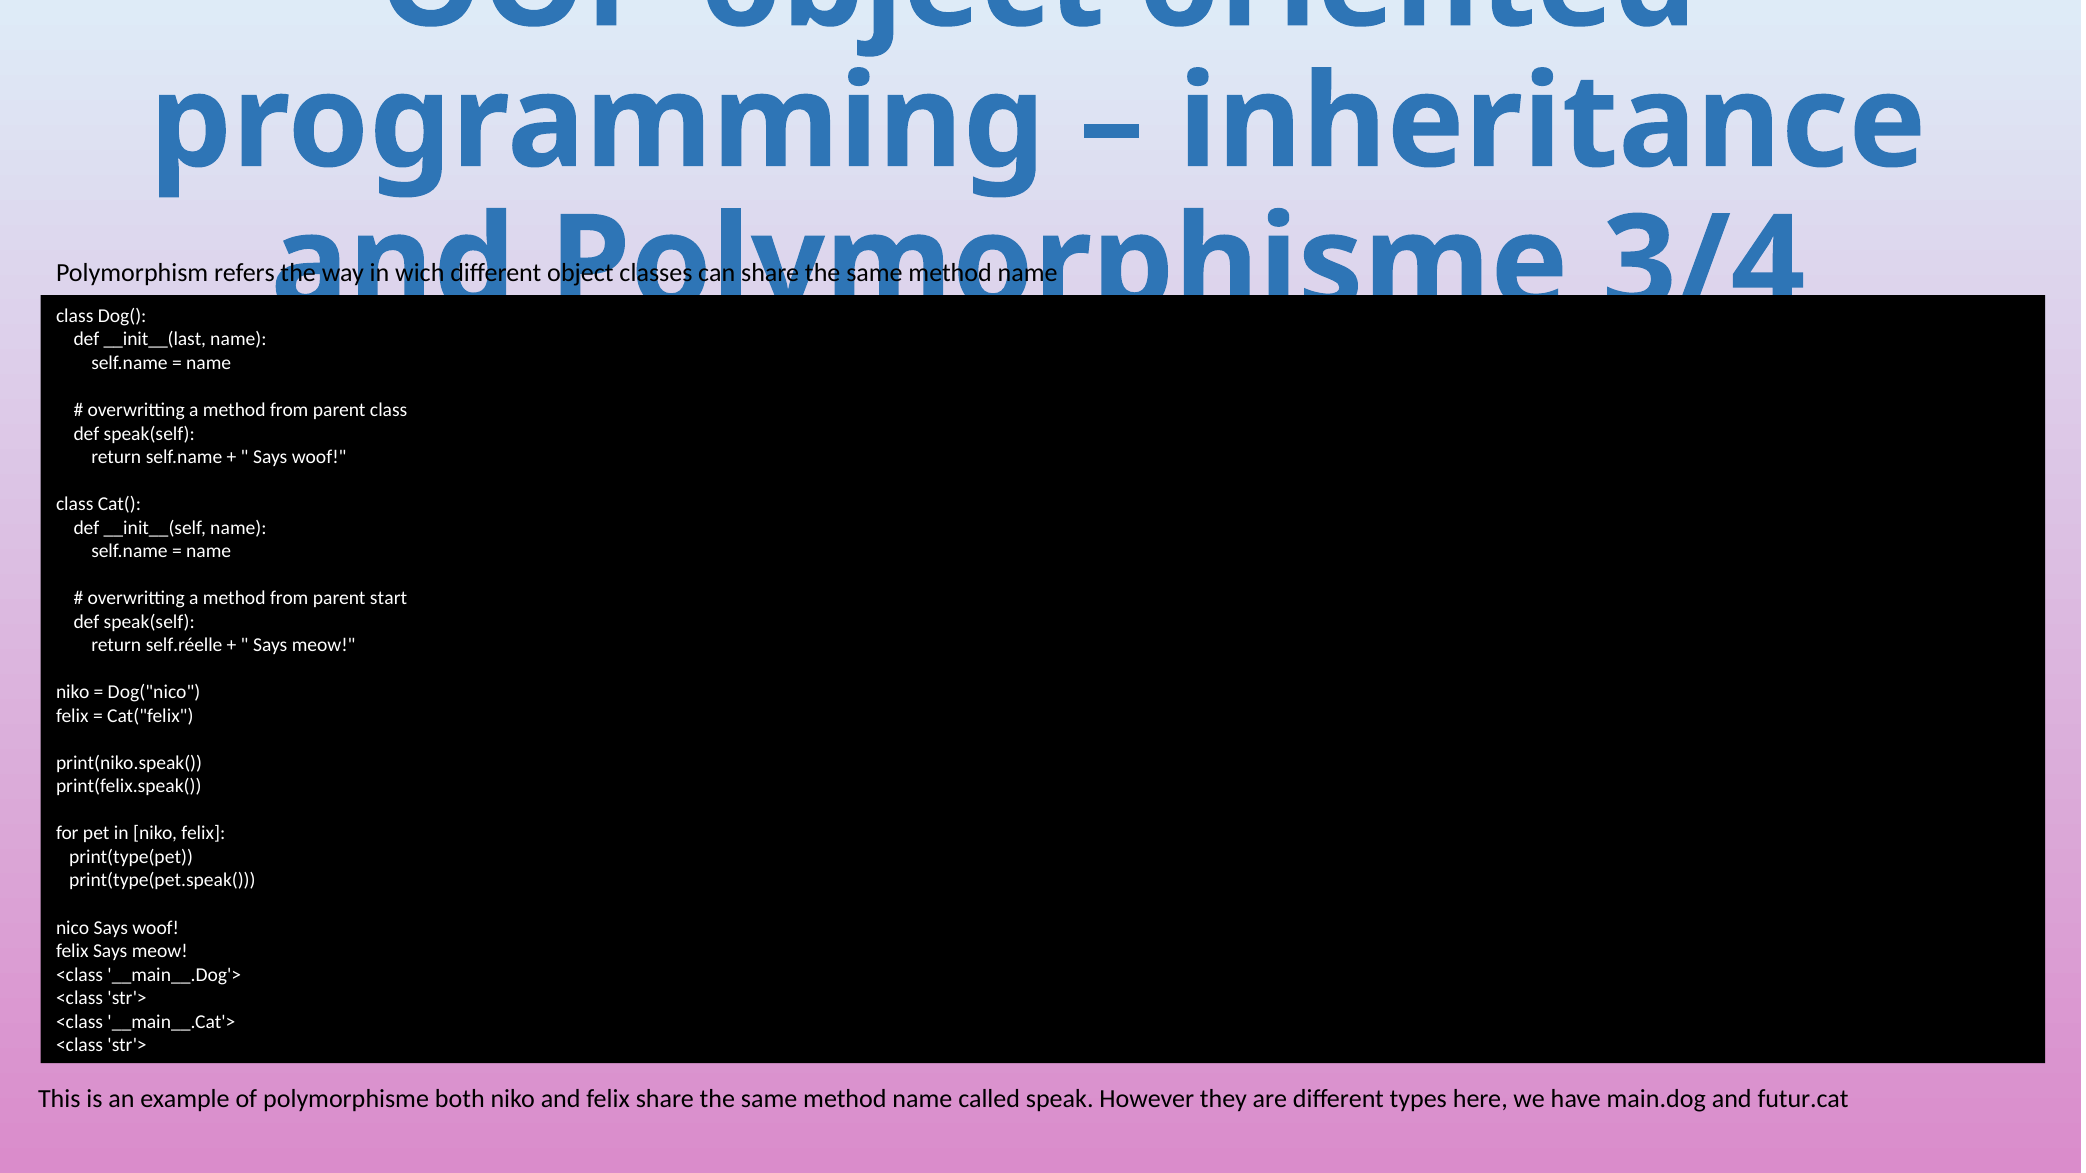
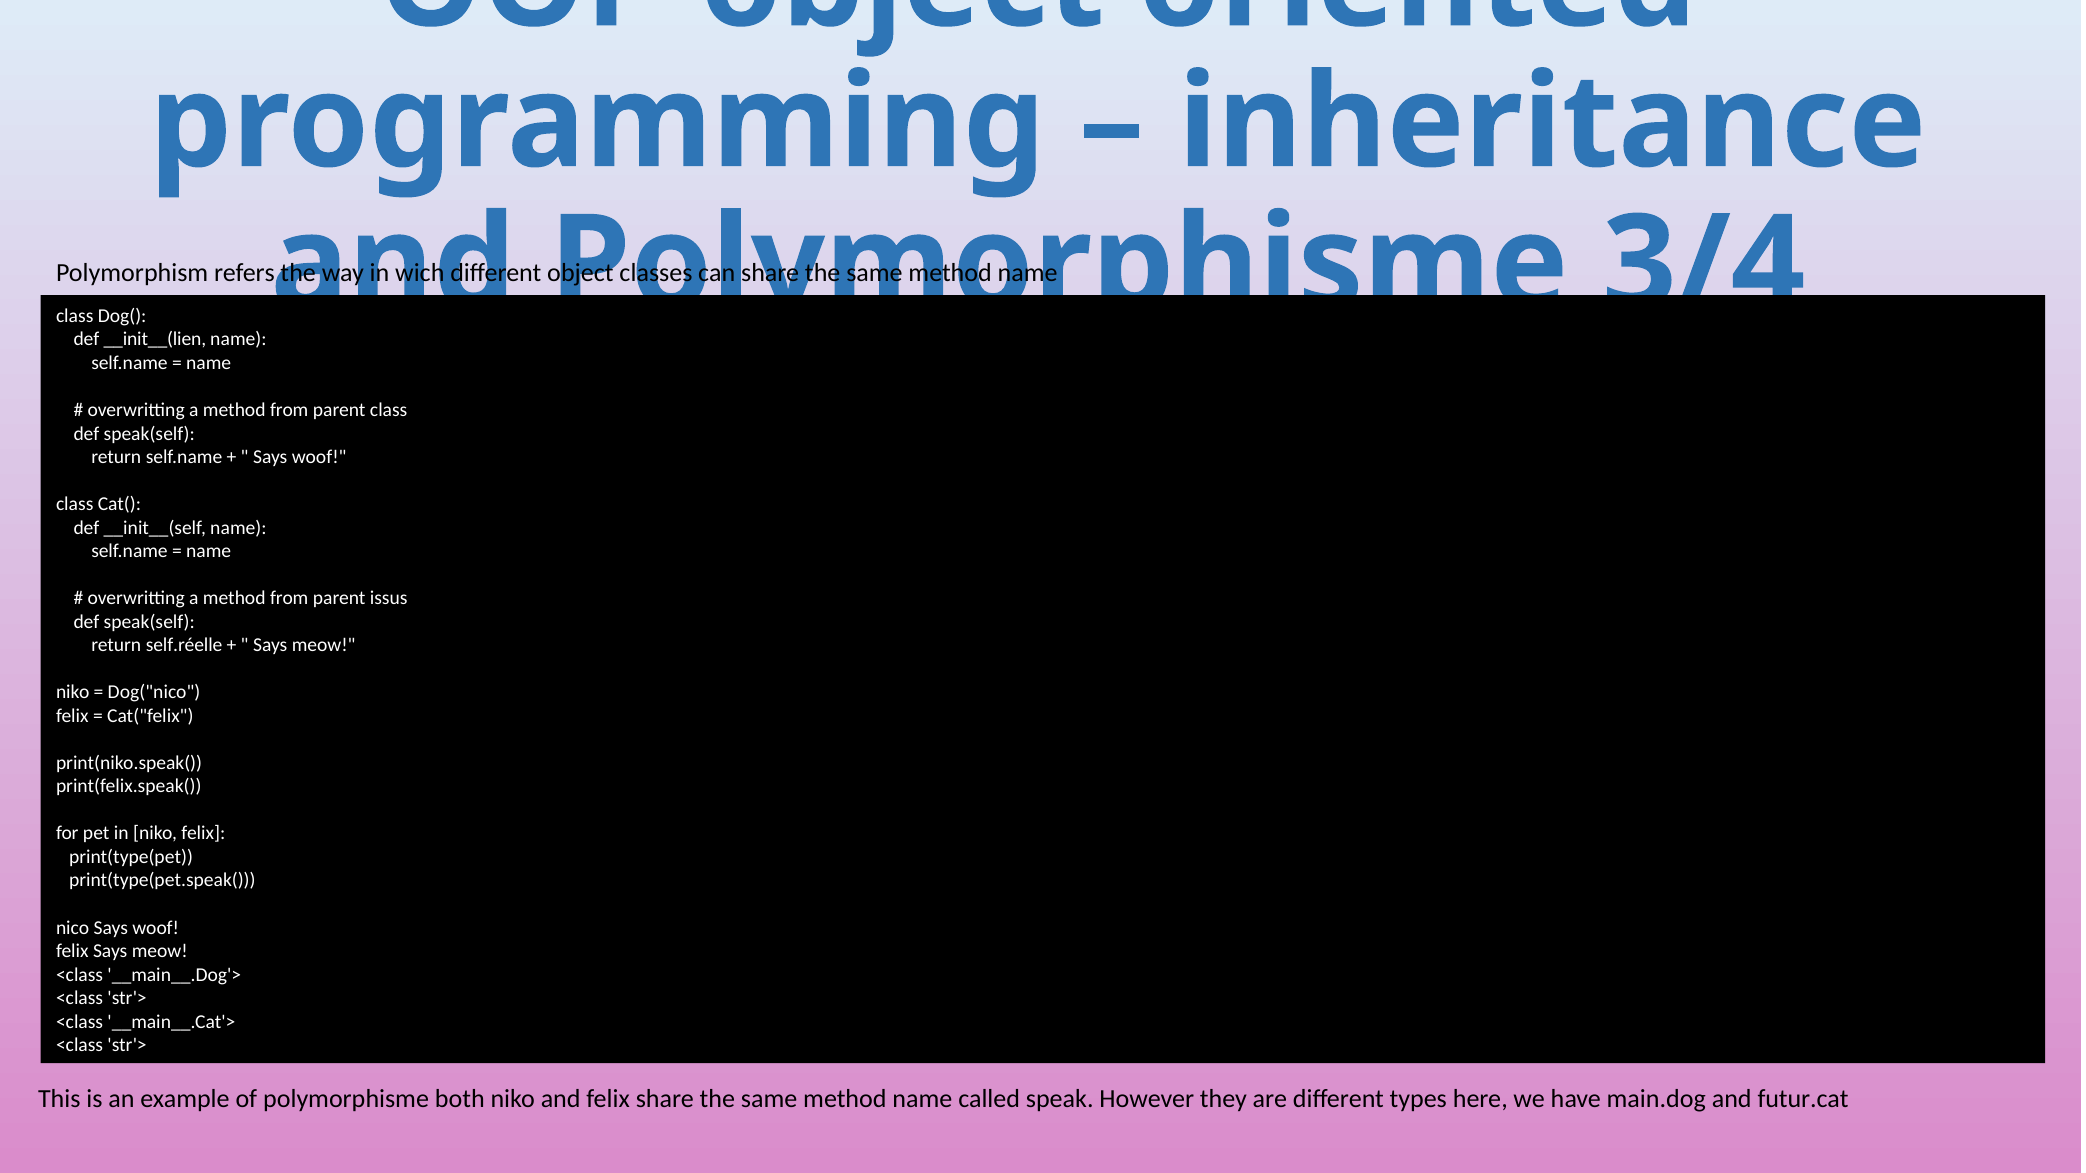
__init__(last: __init__(last -> __init__(lien (155, 340)
start: start -> issus (389, 598)
